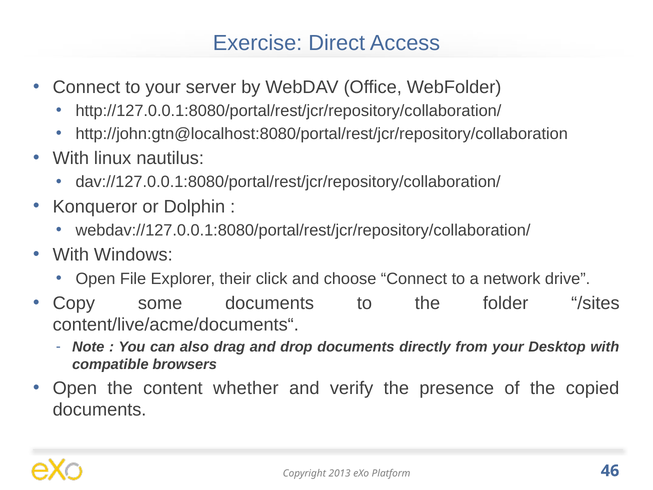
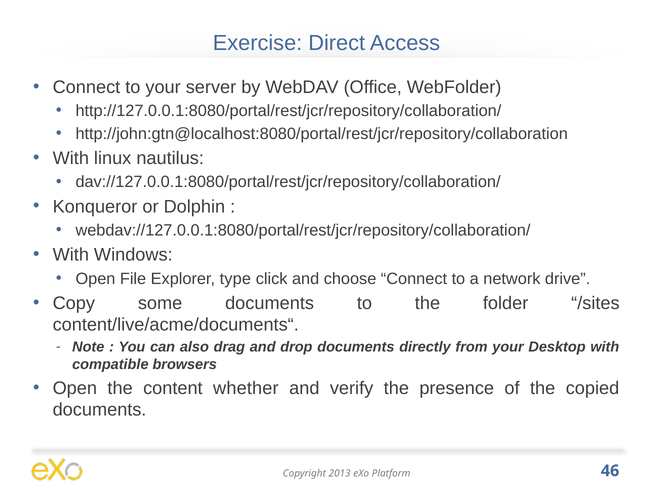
their: their -> type (235, 279)
